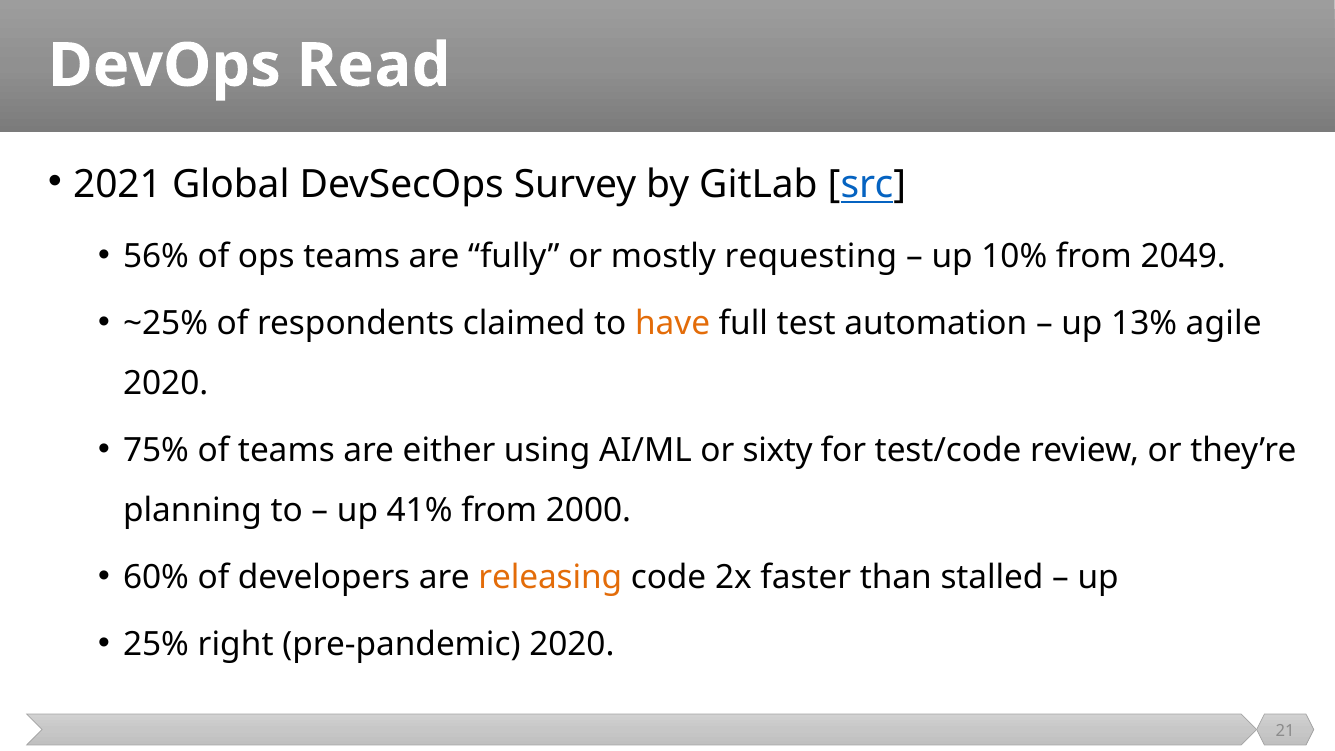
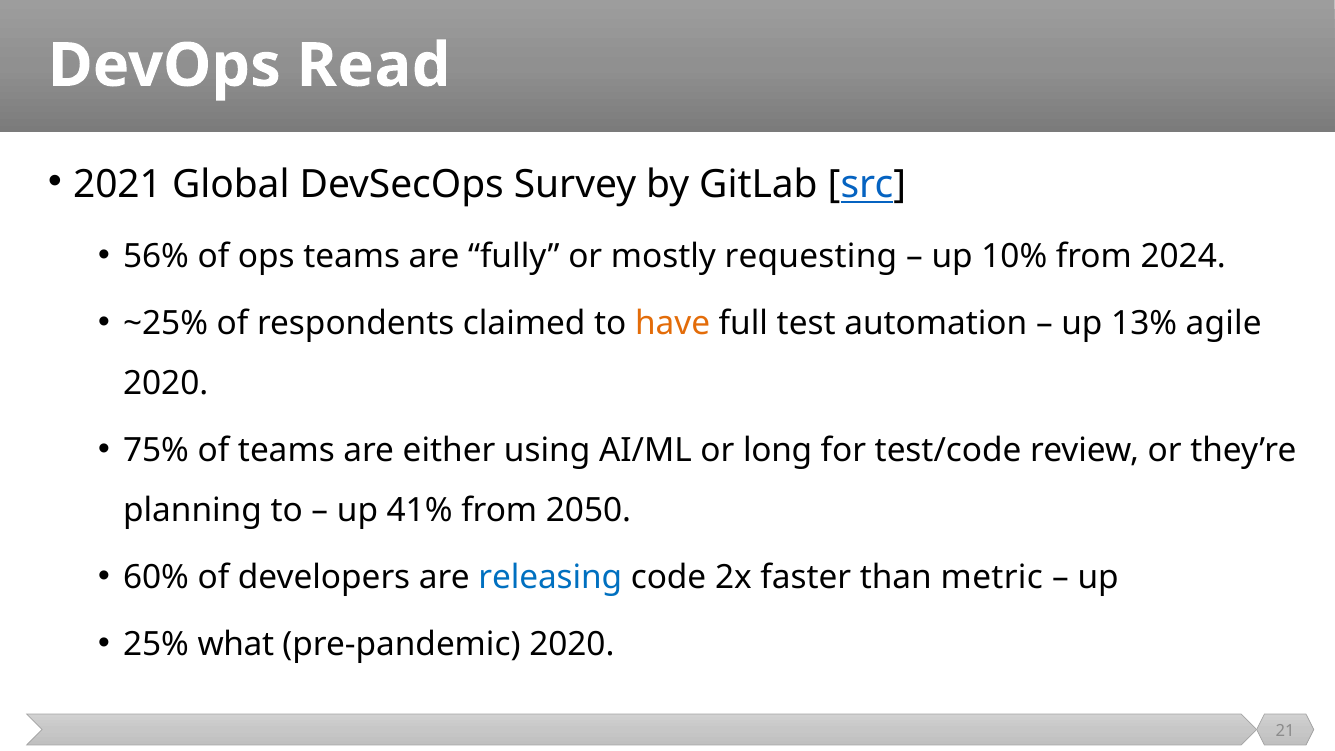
2049: 2049 -> 2024 (1183, 256)
sixty: sixty -> long (778, 450)
2000: 2000 -> 2050 (589, 510)
releasing colour: orange -> blue (550, 577)
stalled: stalled -> metric (992, 577)
right: right -> what (236, 644)
